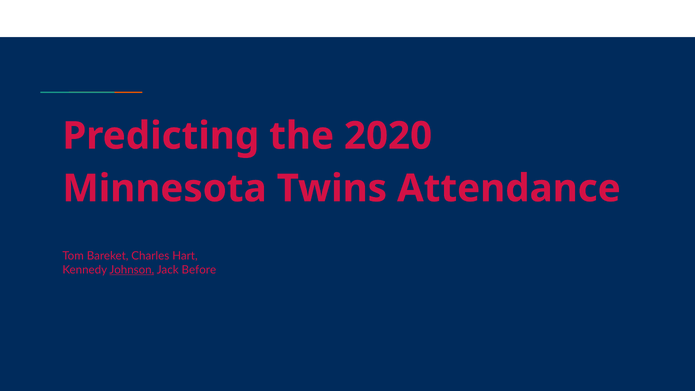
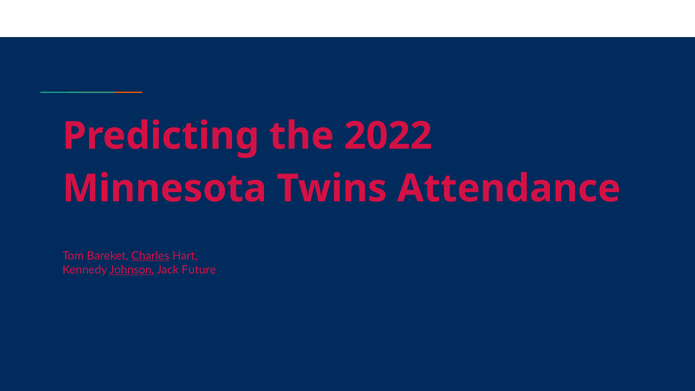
2020: 2020 -> 2022 (388, 136)
Charles underline: none -> present (150, 256)
Before: Before -> Future (199, 270)
